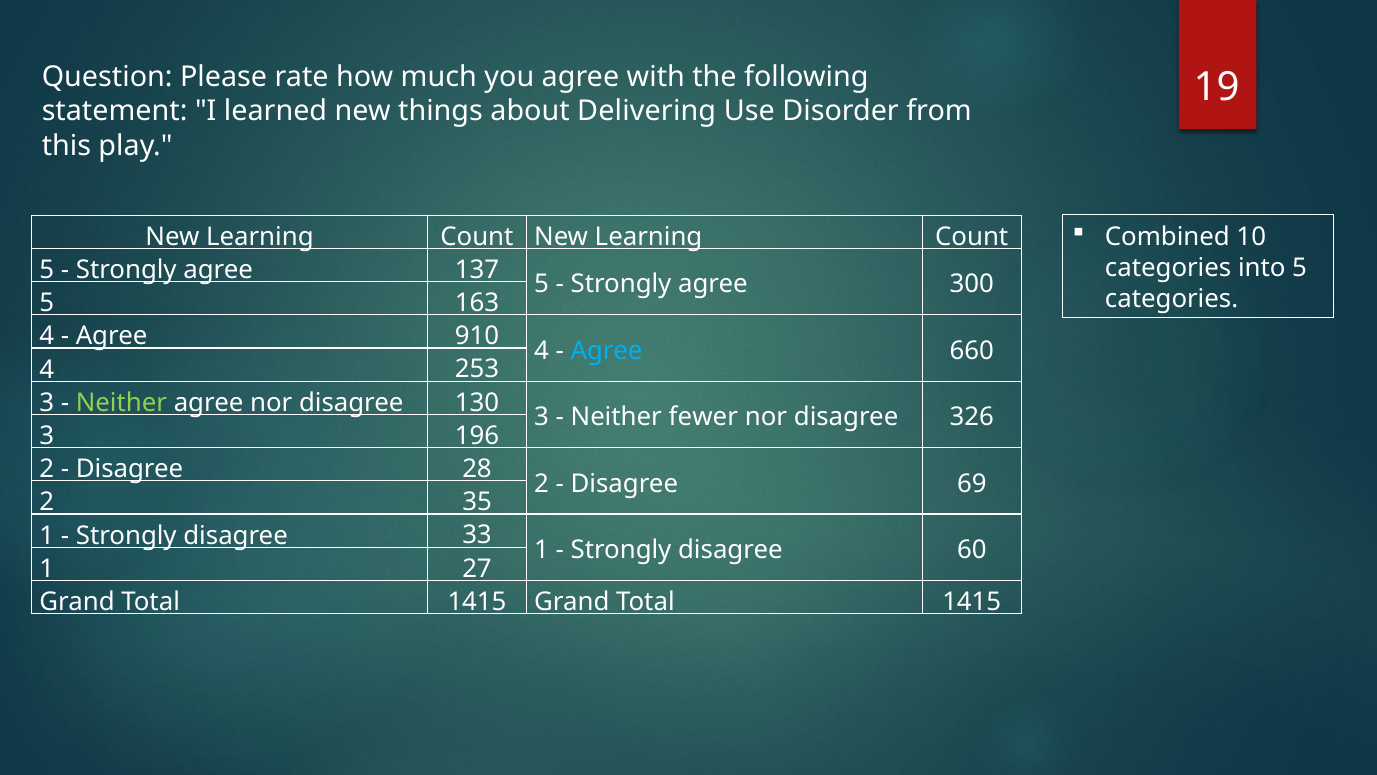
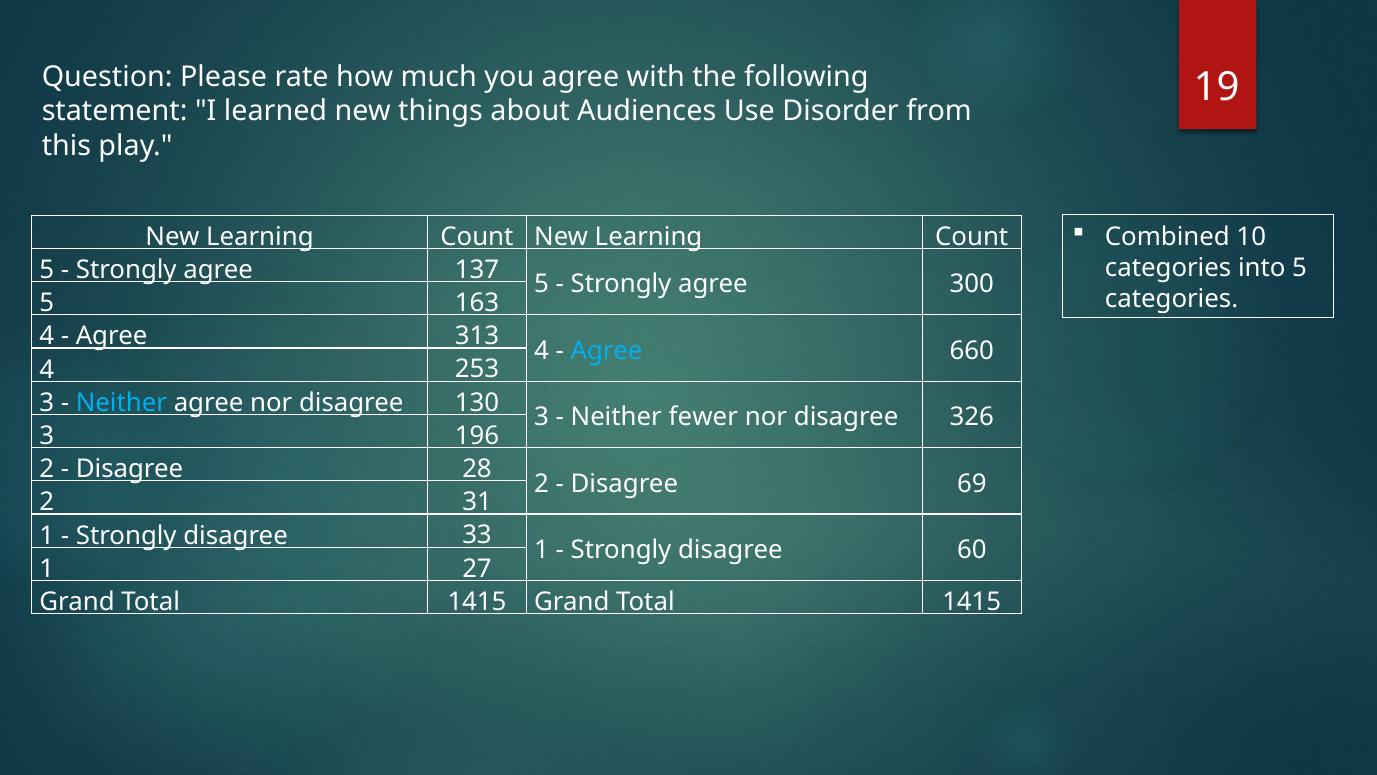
Delivering: Delivering -> Audiences (647, 111)
910: 910 -> 313 (477, 336)
Neither colour: light green -> light blue (121, 402)
35: 35 -> 31 (477, 502)
